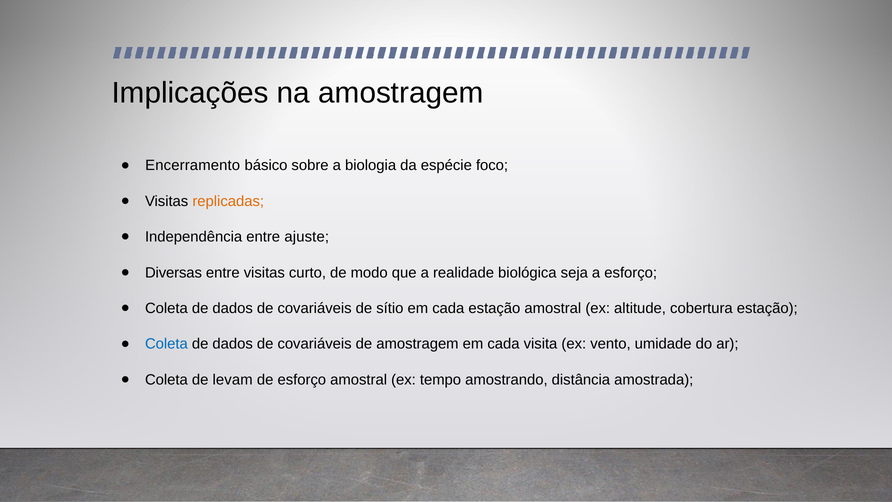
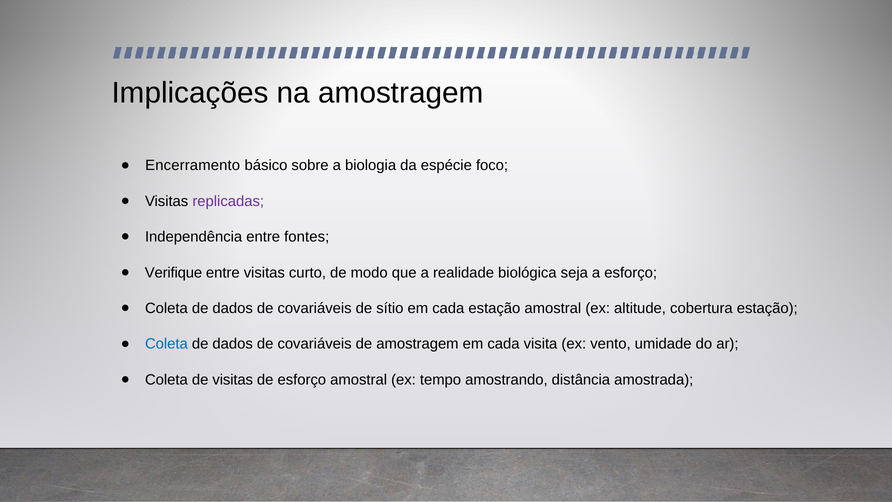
replicadas colour: orange -> purple (228, 201)
ajuste: ajuste -> fontes (307, 237)
Diversas: Diversas -> Verifique (173, 272)
de levam: levam -> visitas (233, 379)
